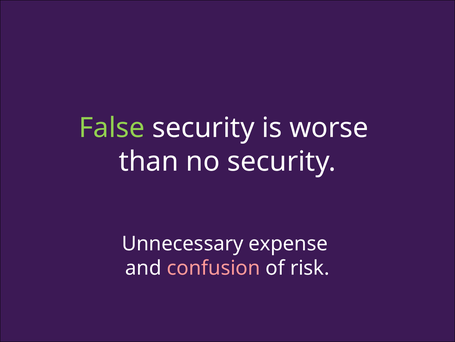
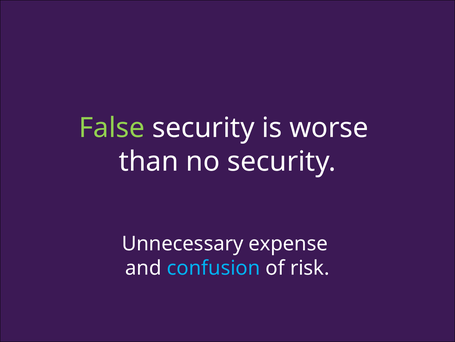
confusion colour: pink -> light blue (214, 268)
